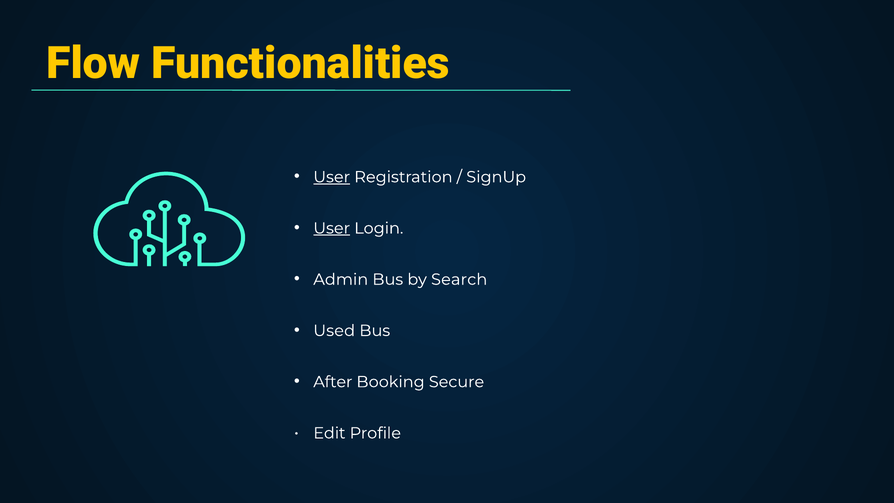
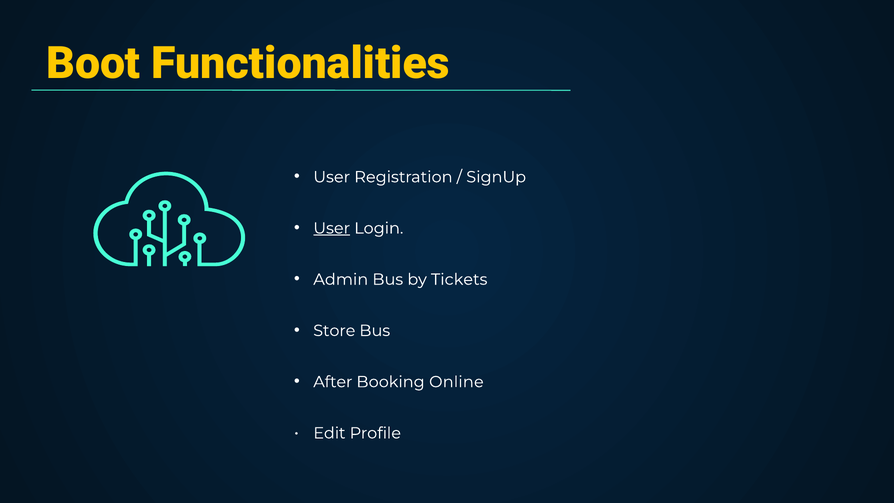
Flow: Flow -> Boot (93, 63)
User underline: present -> none (332, 177)
Search: Search -> Tickets (459, 279)
Used: Used -> Store (334, 331)
Secure: Secure -> Online (456, 382)
